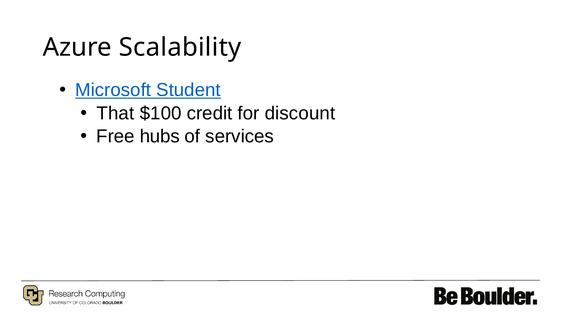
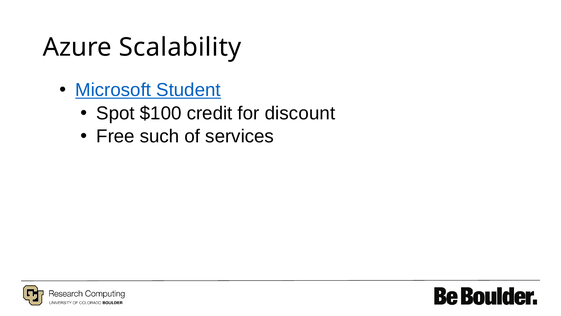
That: That -> Spot (115, 113)
hubs: hubs -> such (160, 136)
